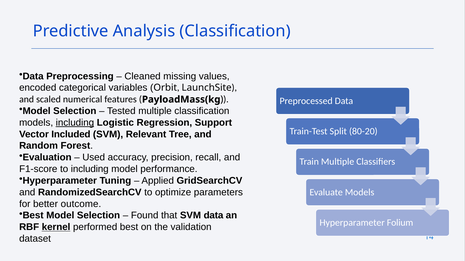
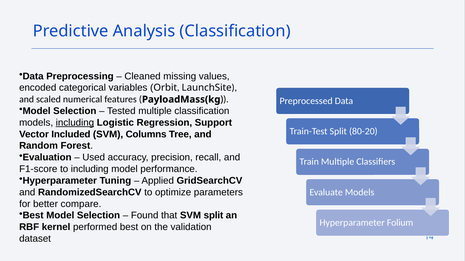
Relevant: Relevant -> Columns (146, 134)
outcome: outcome -> compare (81, 204)
SVM data: data -> split (213, 216)
kernel underline: present -> none (56, 228)
